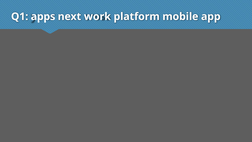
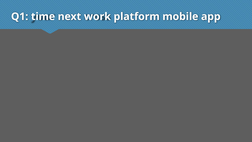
apps: apps -> time (43, 17)
